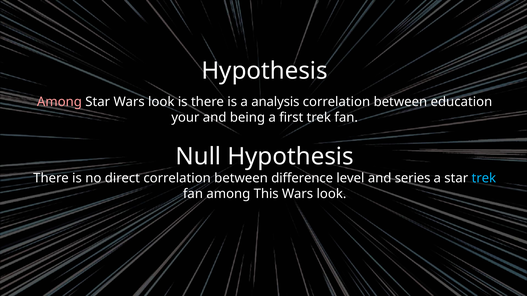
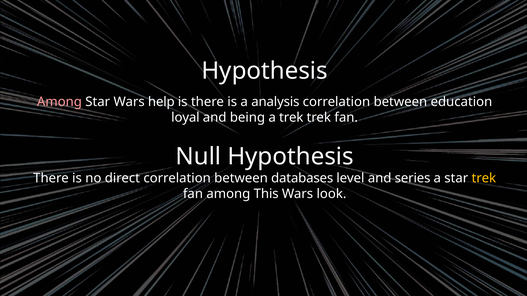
Star Wars look: look -> help (161, 102)
your: your -> loyal (185, 118)
a first: first -> trek (291, 118)
difference: difference -> databases (302, 178)
trek colour: light blue -> yellow (484, 178)
